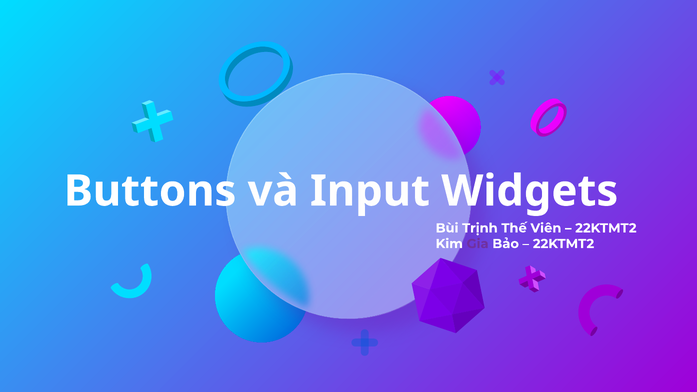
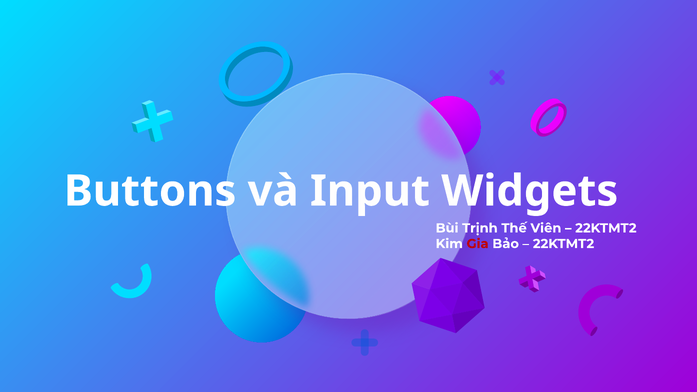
Gia colour: purple -> red (478, 244)
